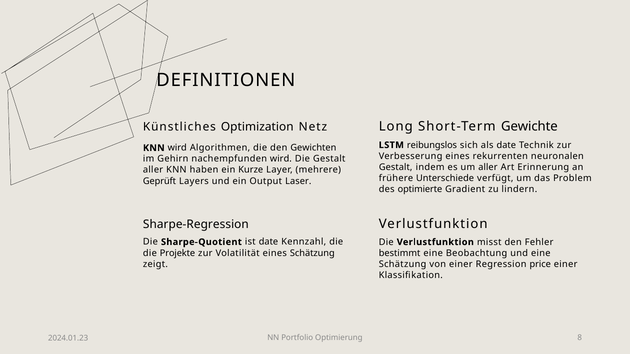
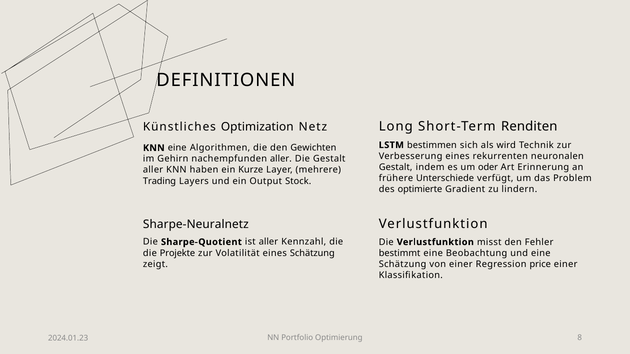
Gewichte: Gewichte -> Renditen (529, 126)
reibungslos: reibungslos -> bestimmen (432, 145)
als date: date -> wird (506, 145)
KNN wird: wird -> eine (177, 148)
nachempfunden wird: wird -> aller (281, 159)
um aller: aller -> oder (488, 167)
Geprüft: Geprüft -> Trading (159, 181)
Laser: Laser -> Stock (298, 181)
Sharpe-Regression: Sharpe-Regression -> Sharpe-Neuralnetz (196, 225)
ist date: date -> aller (268, 242)
